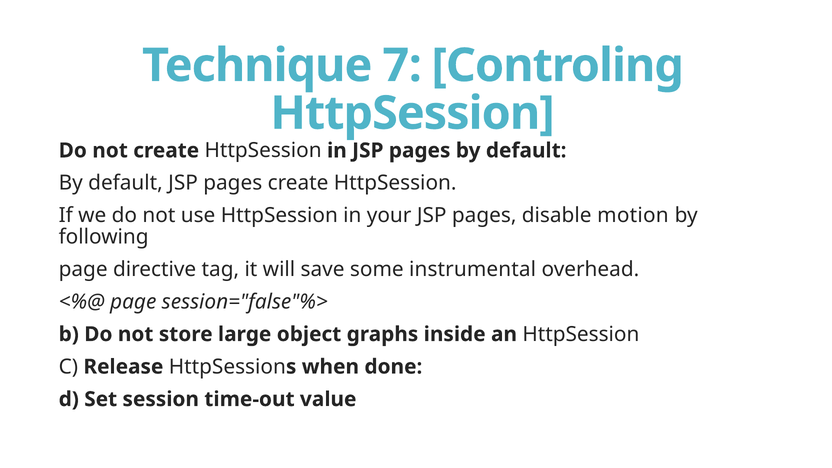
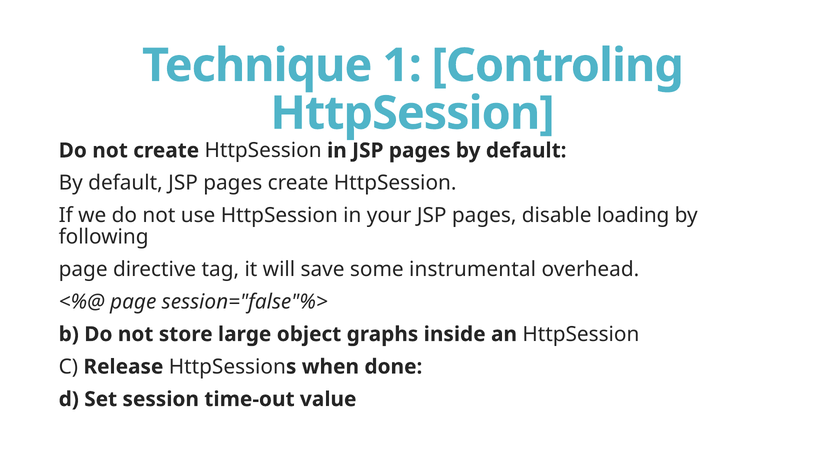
7: 7 -> 1 (402, 66)
motion: motion -> loading (633, 216)
